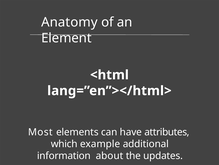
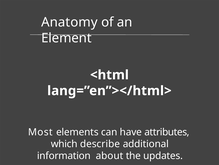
example: example -> describe (100, 143)
